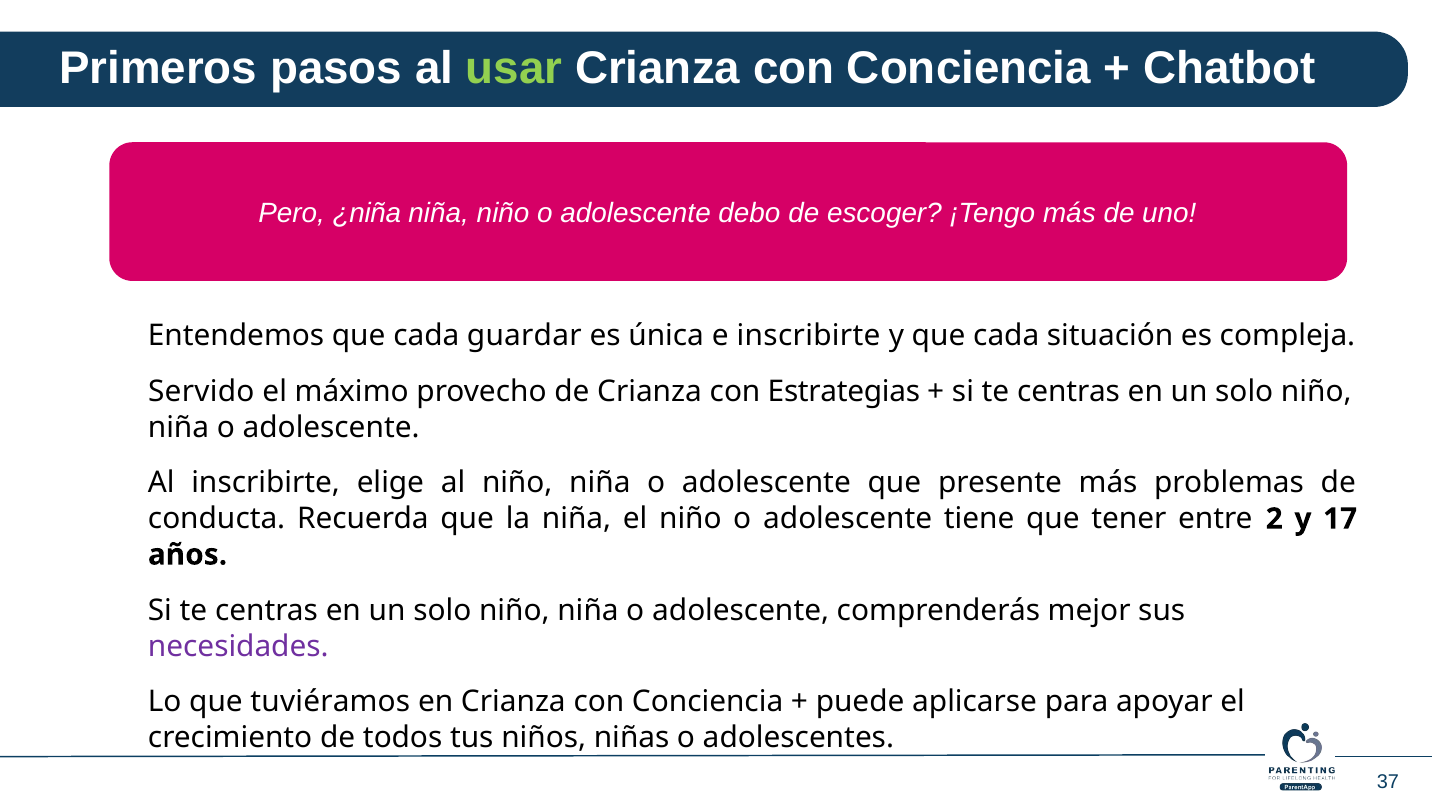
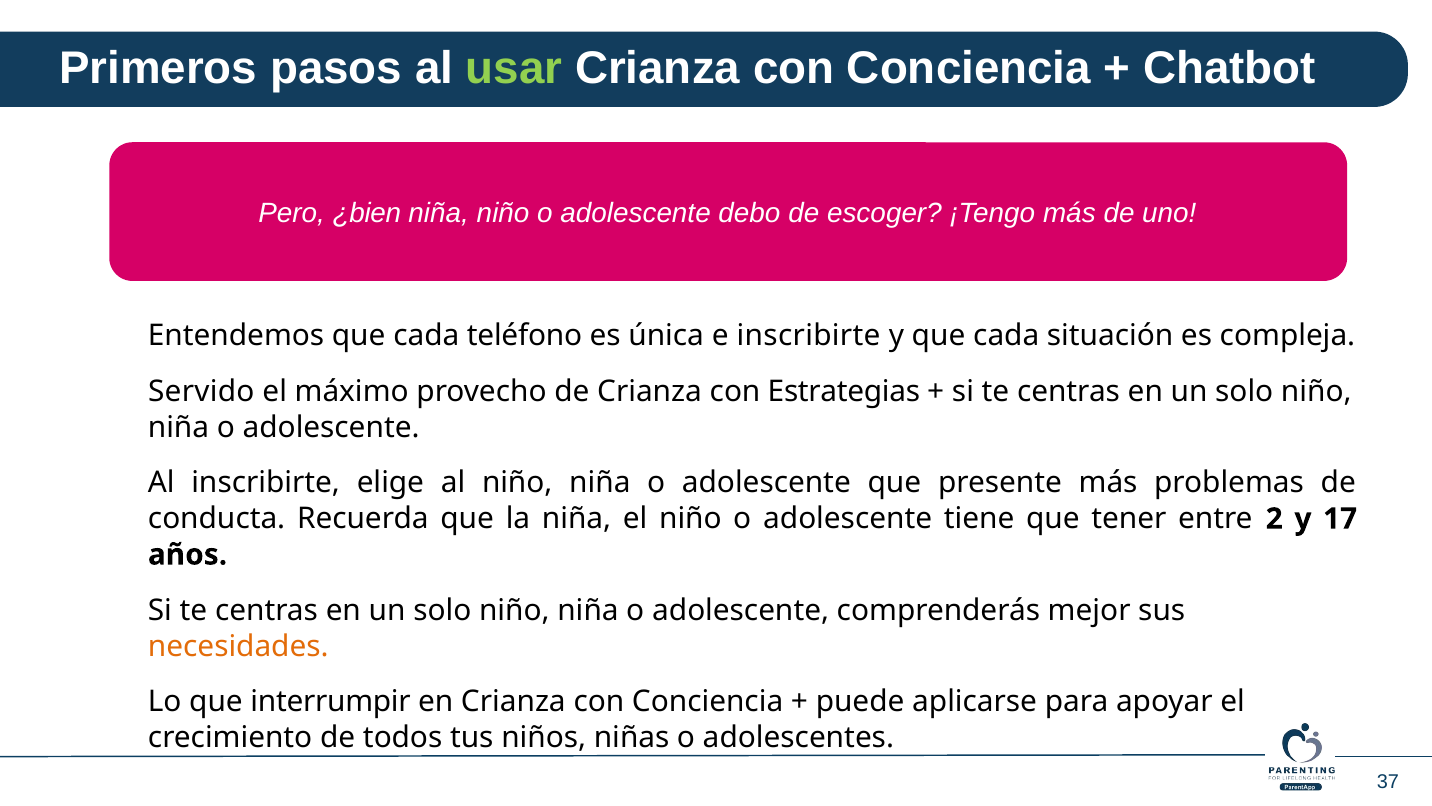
¿niña: ¿niña -> ¿bien (367, 213)
guardar: guardar -> teléfono (525, 336)
necesidades colour: purple -> orange (238, 646)
tuviéramos: tuviéramos -> interrumpir (331, 702)
